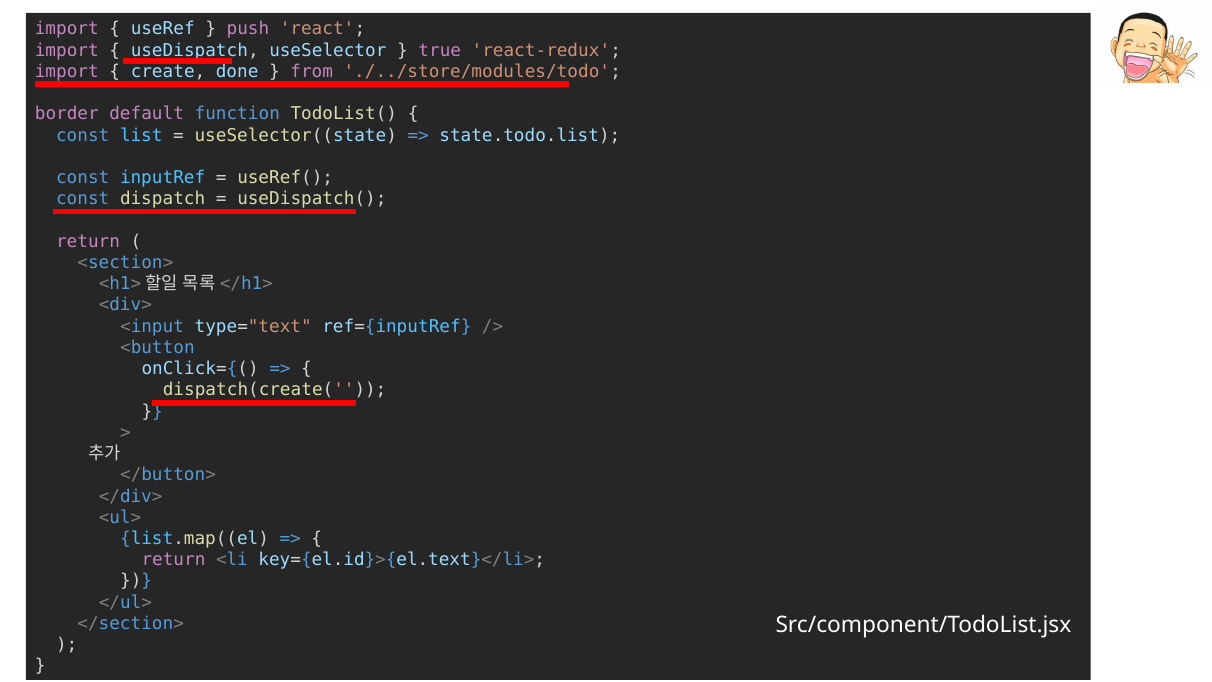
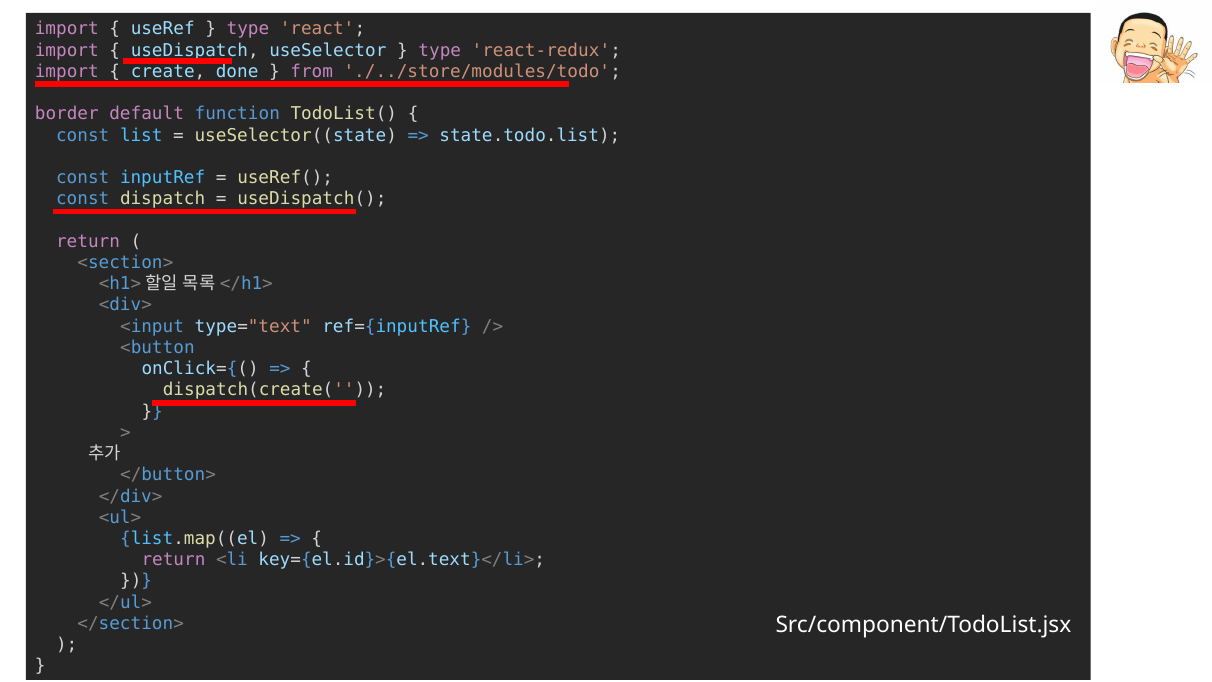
push: push -> type (248, 29)
true: true -> type (440, 50)
